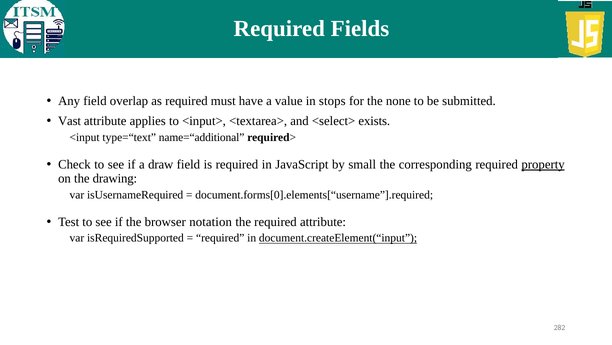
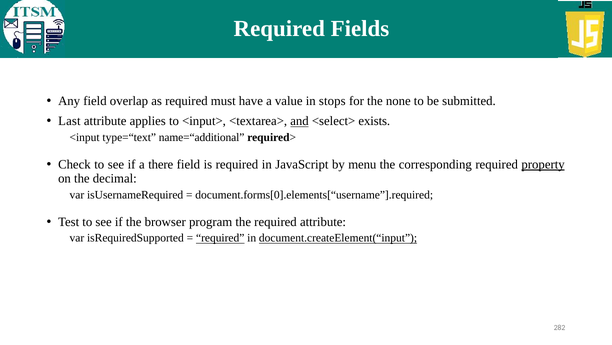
Vast: Vast -> Last (69, 121)
and underline: none -> present (299, 121)
draw: draw -> there (161, 164)
small: small -> menu (362, 164)
drawing: drawing -> decimal (115, 178)
notation: notation -> program (211, 221)
required underline: none -> present (220, 238)
